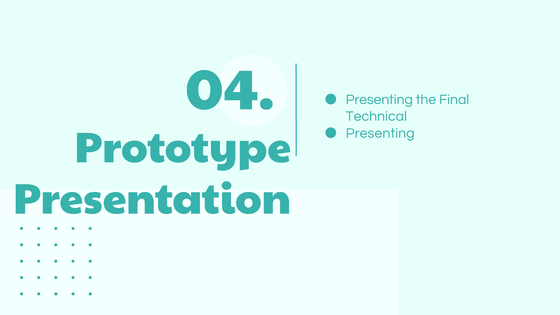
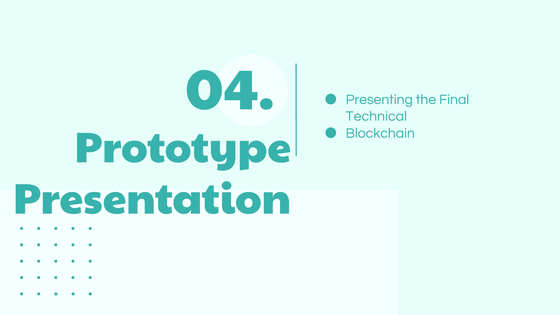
Presenting: Presenting -> Blockchain (380, 133)
